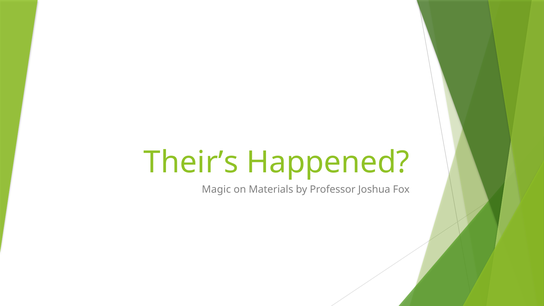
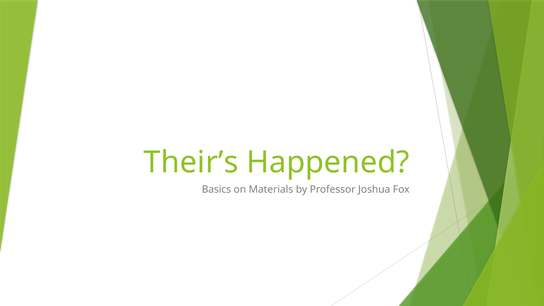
Magic: Magic -> Basics (216, 190)
